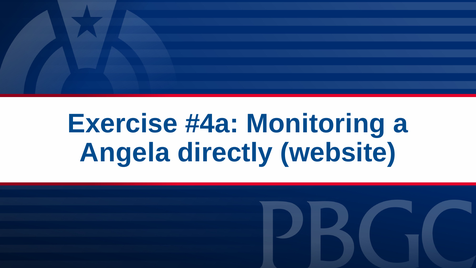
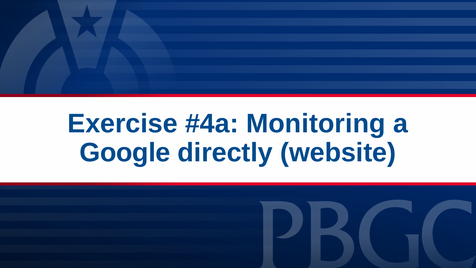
Angela: Angela -> Google (125, 152)
